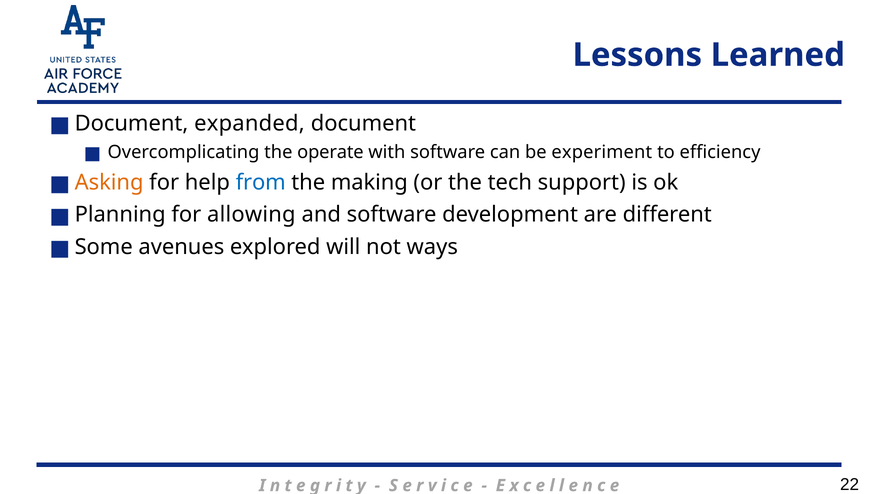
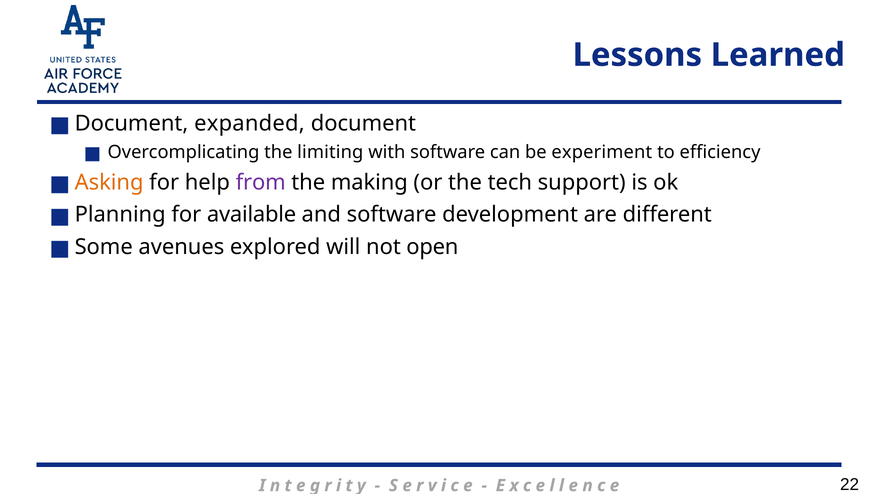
operate: operate -> limiting (330, 152)
from colour: blue -> purple (261, 182)
allowing: allowing -> available (252, 215)
ways: ways -> open (432, 247)
